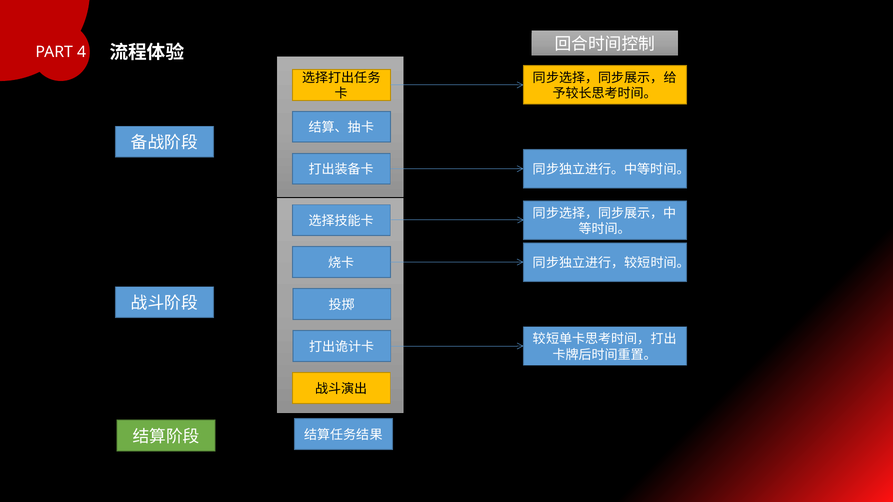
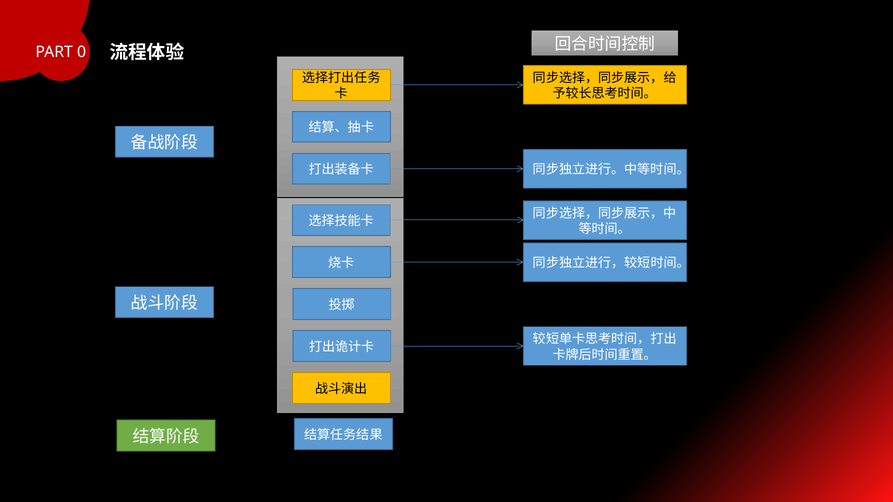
4: 4 -> 0 (82, 52)
